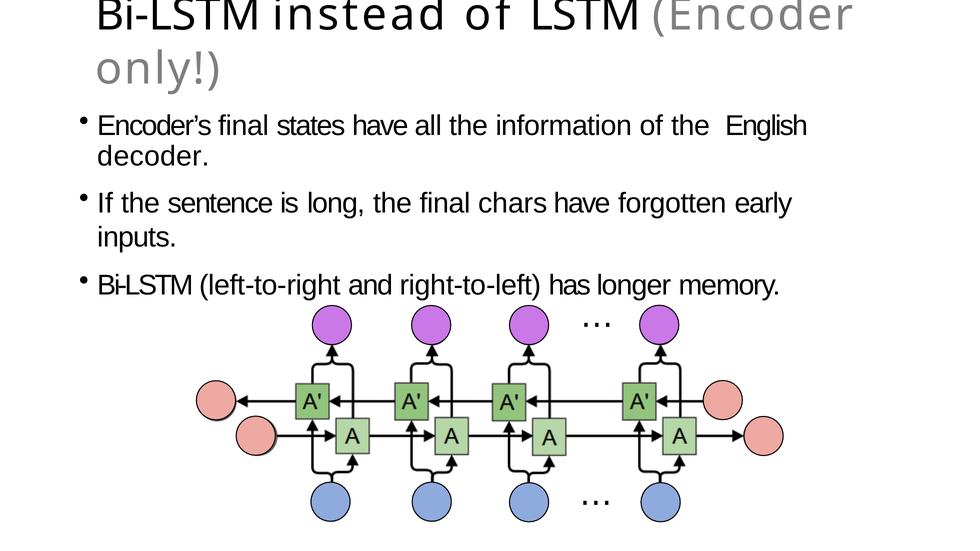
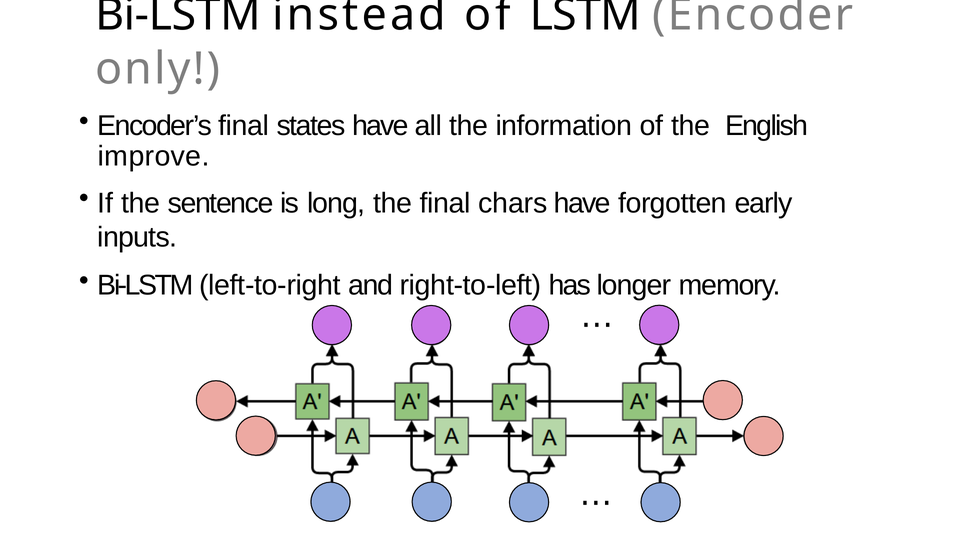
decoder: decoder -> improve (154, 157)
